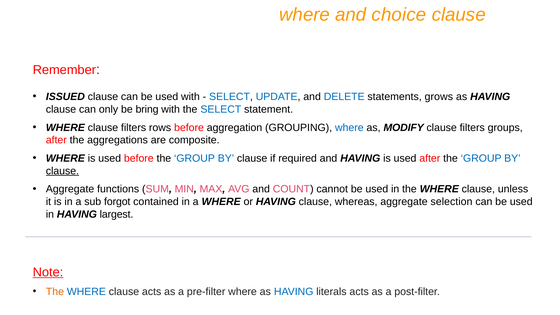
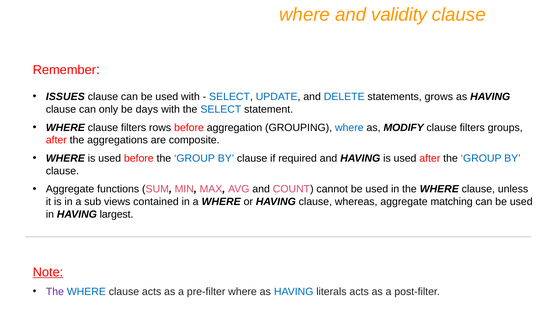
choice: choice -> validity (399, 15)
ISSUED: ISSUED -> ISSUES (65, 97)
bring: bring -> days (147, 109)
clause underline: present -> none (62, 171)
forgot: forgot -> views (117, 202)
selection: selection -> matching (452, 202)
The colour: orange -> purple (55, 292)
